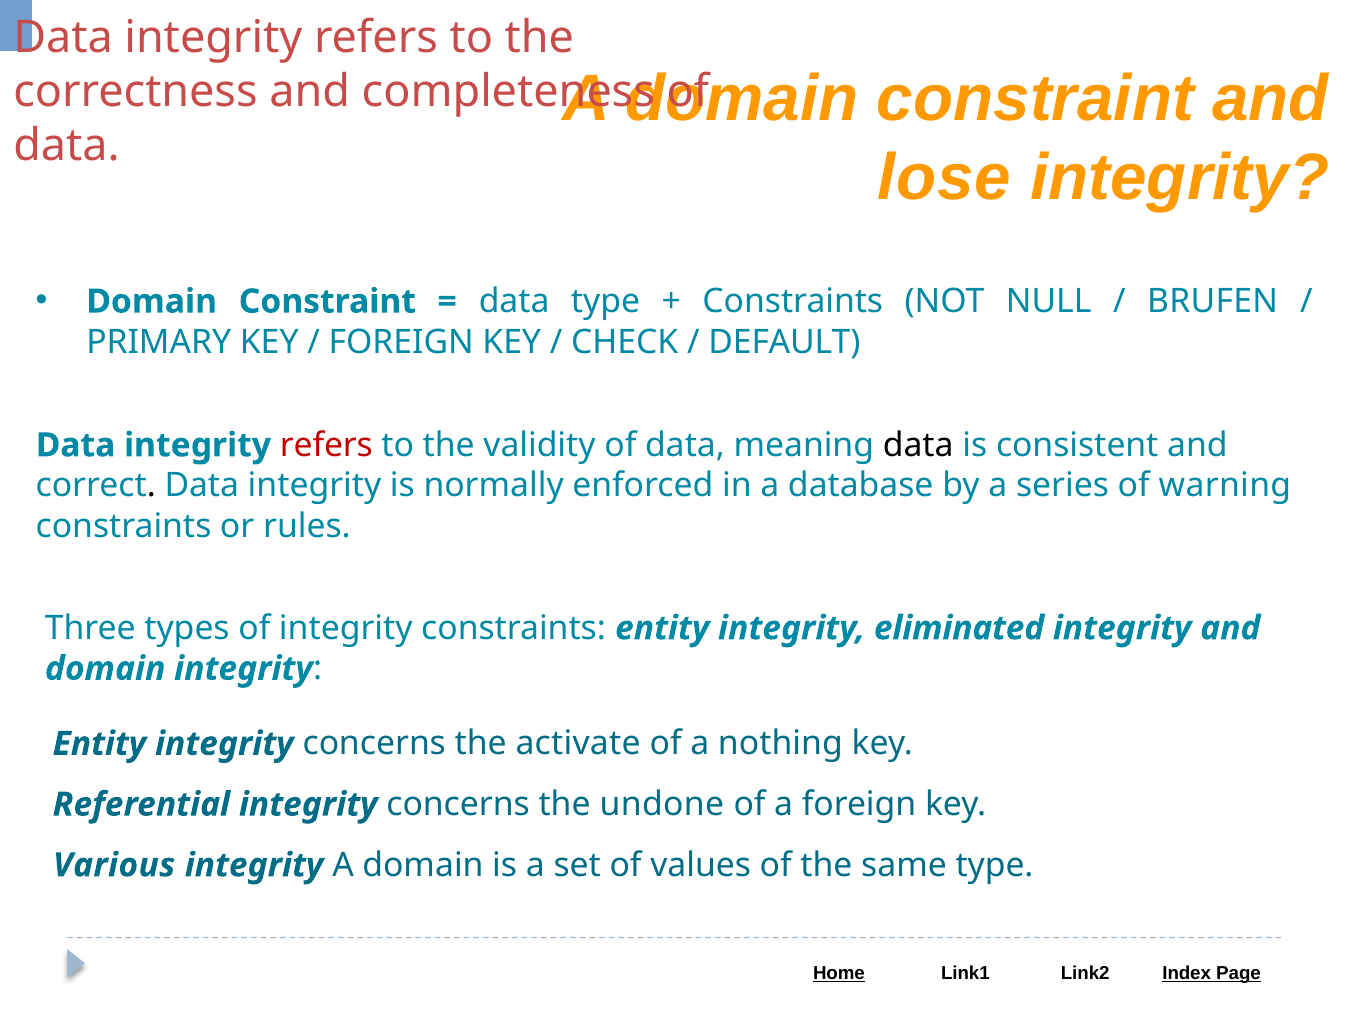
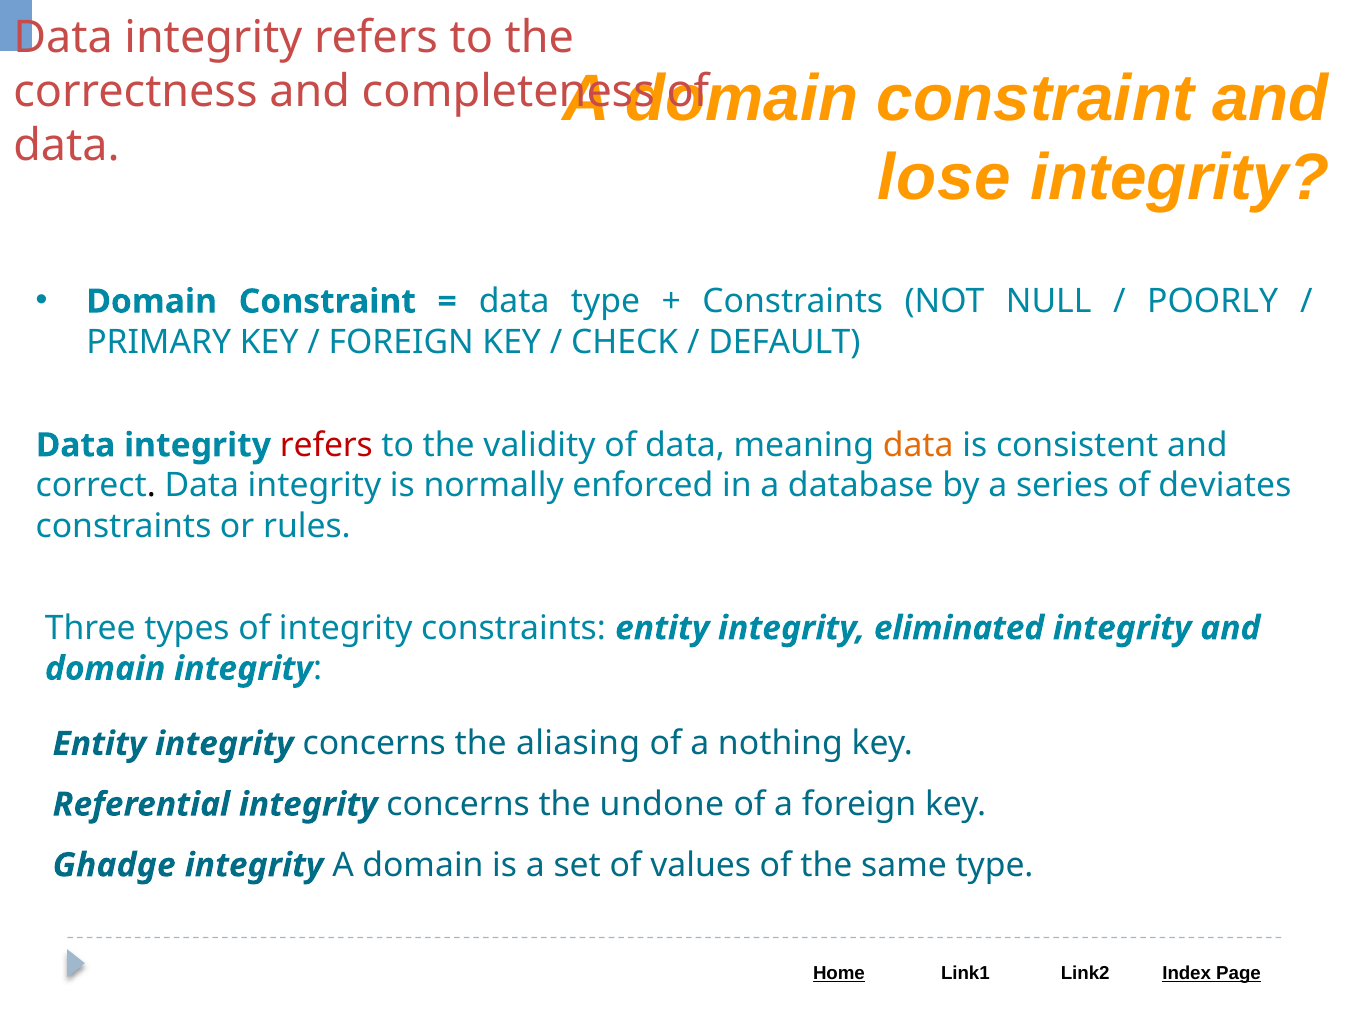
BRUFEN: BRUFEN -> POORLY (1213, 301)
data colour: black -> orange (918, 445)
warning: warning -> deviates (1225, 486)
activate: activate -> aliasing (578, 744)
Various: Various -> Ghadge (114, 865)
